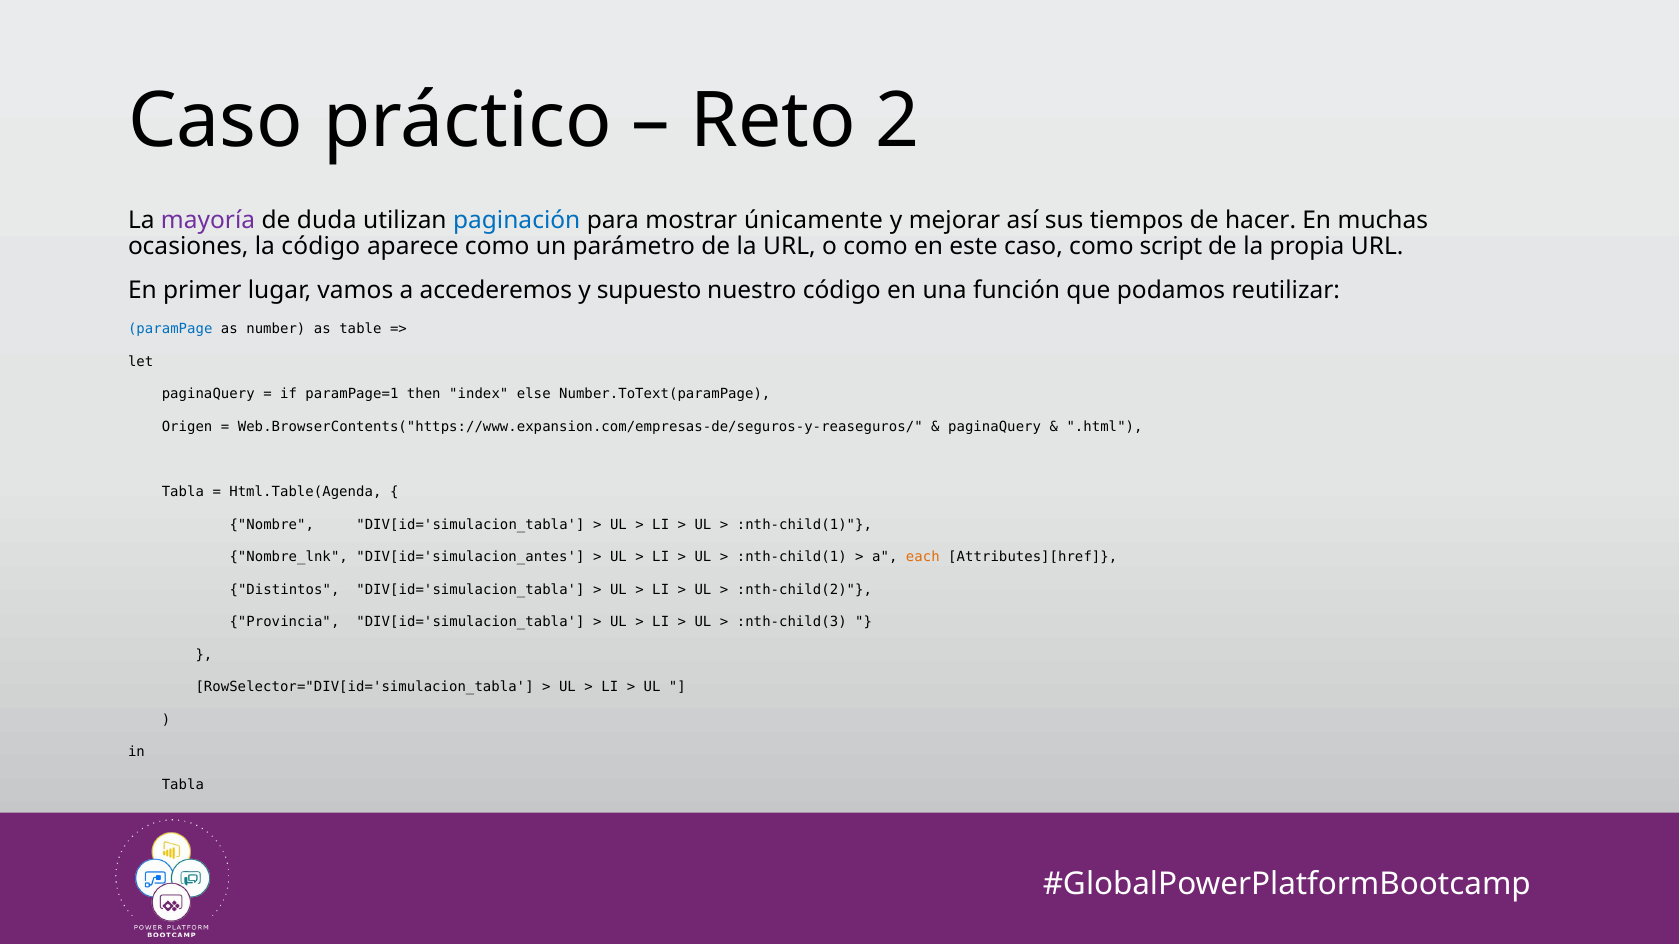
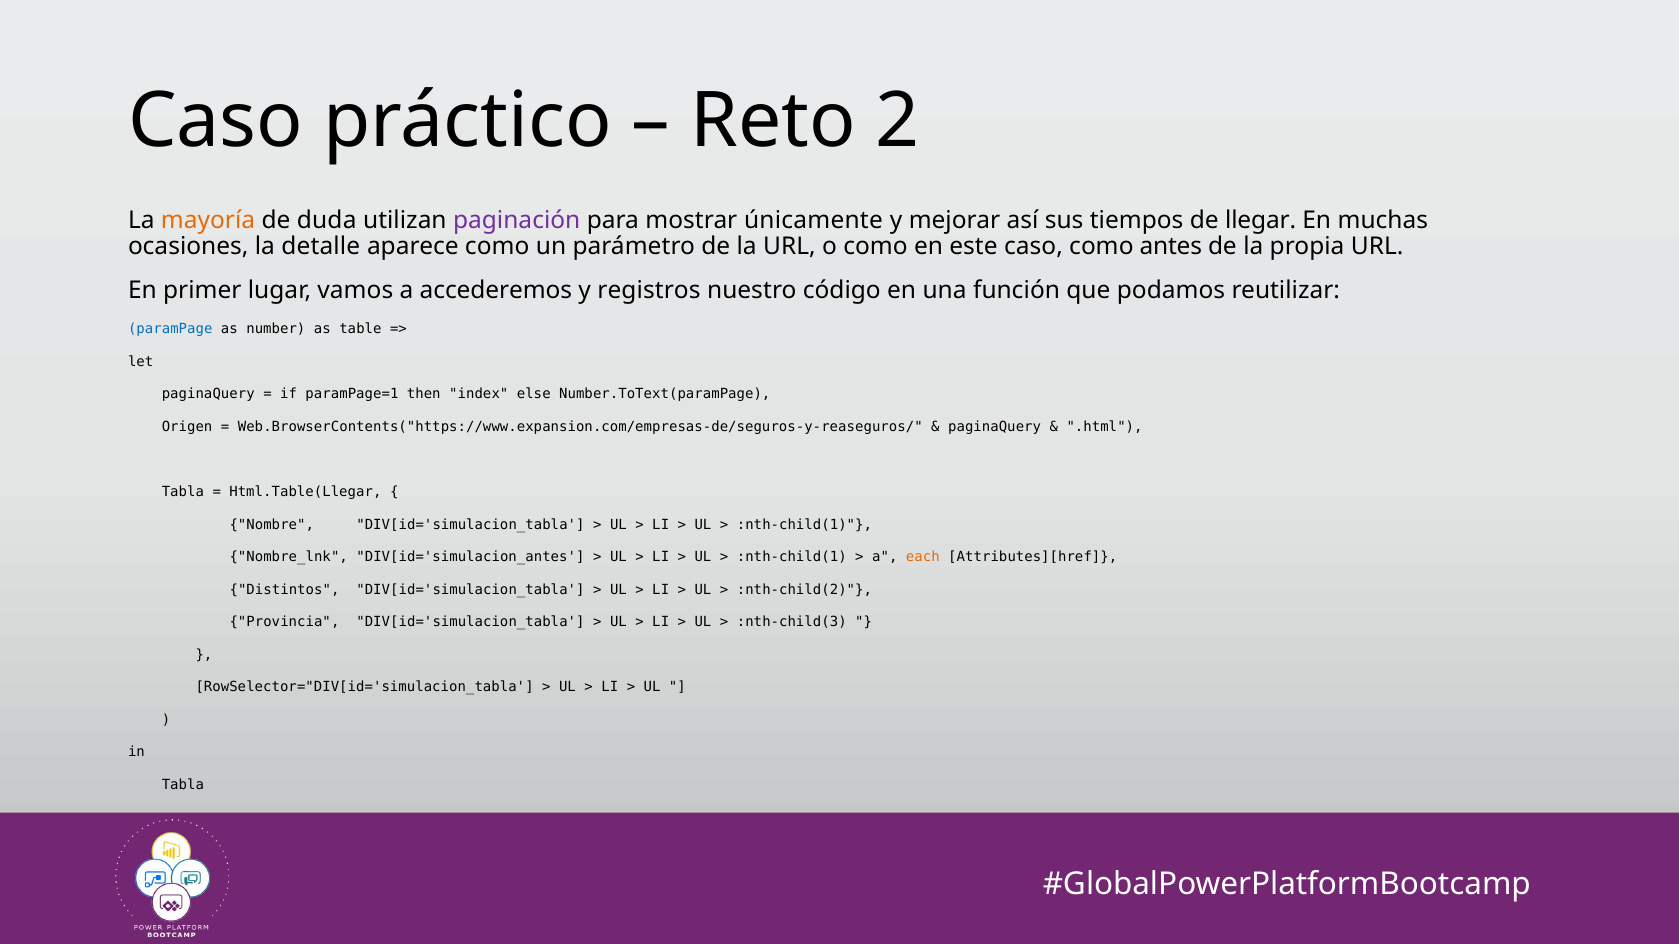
mayoría colour: purple -> orange (208, 221)
paginación colour: blue -> purple (517, 221)
hacer: hacer -> llegar (1261, 221)
la código: código -> detalle (321, 247)
script: script -> antes (1171, 247)
supuesto: supuesto -> registros (649, 291)
Html.Table(Agenda: Html.Table(Agenda -> Html.Table(Llegar (305, 492)
